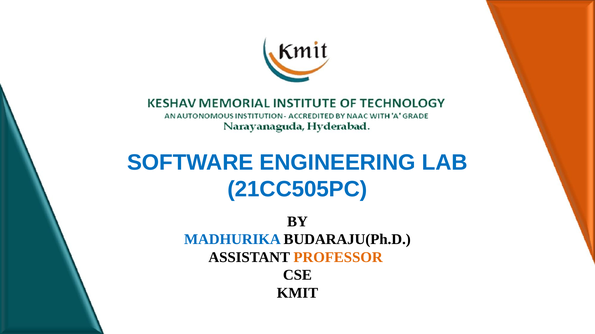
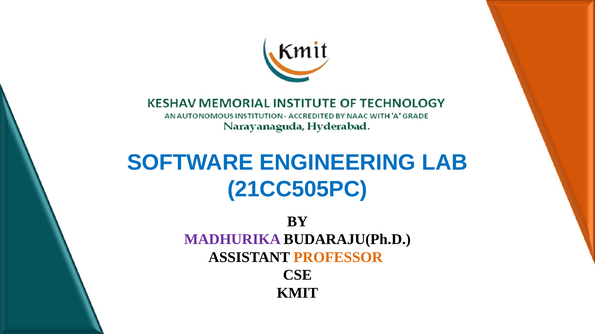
MADHURIKA colour: blue -> purple (232, 240)
